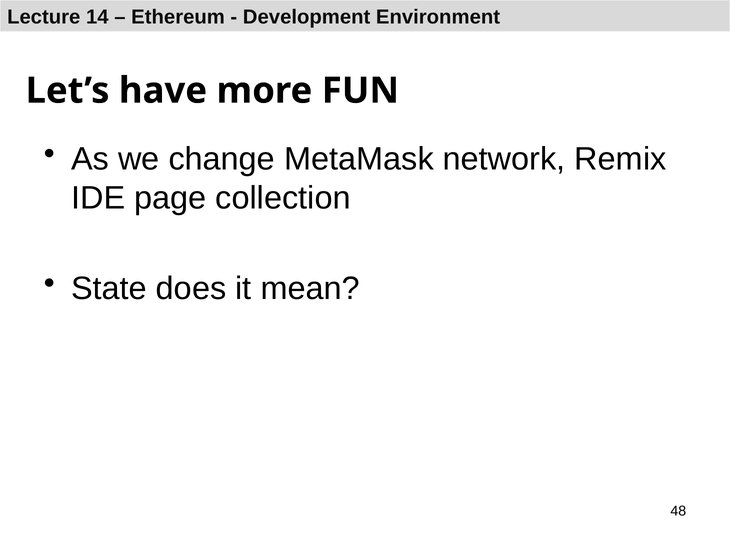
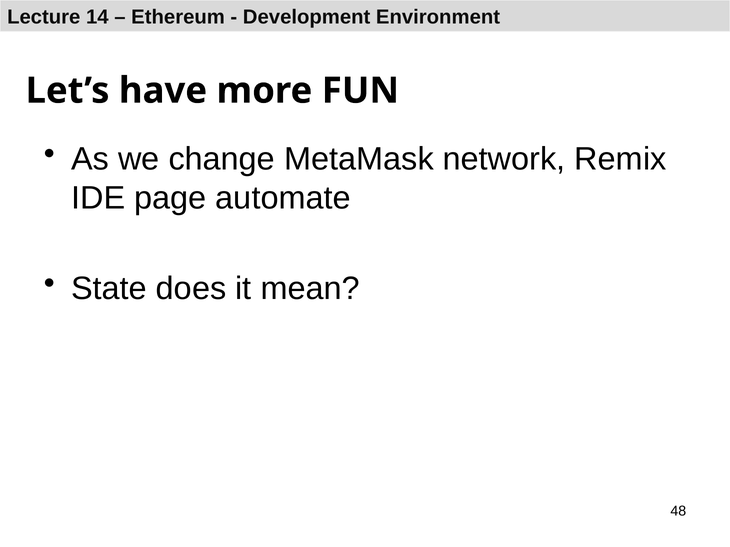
collection: collection -> automate (283, 198)
